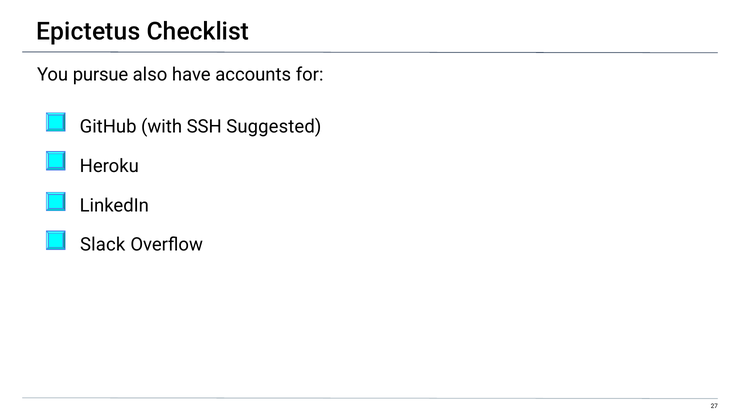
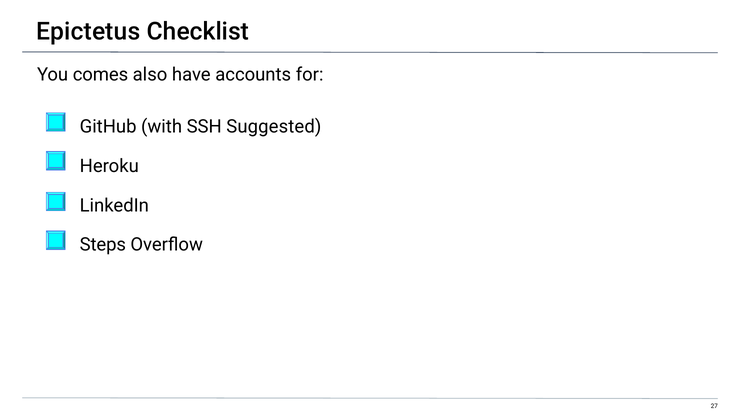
pursue: pursue -> comes (100, 75)
Slack: Slack -> Steps (103, 244)
